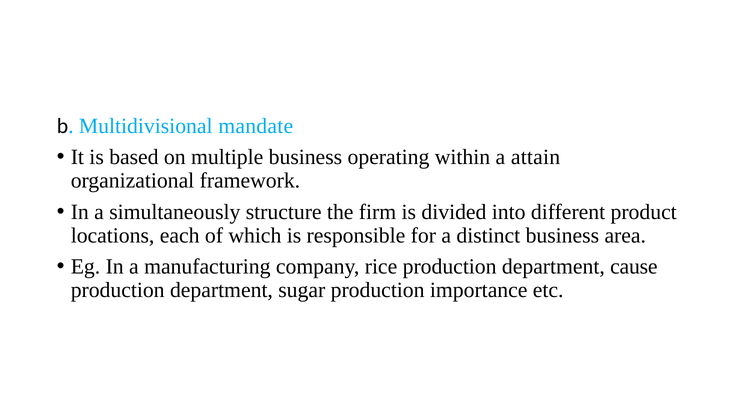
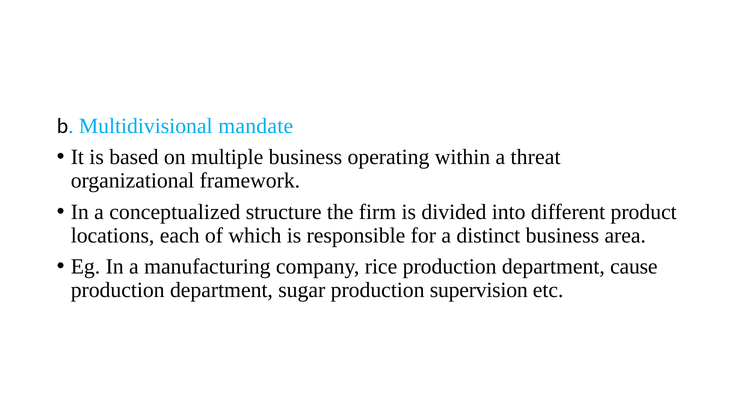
attain: attain -> threat (536, 157)
simultaneously: simultaneously -> conceptualized (175, 212)
importance: importance -> supervision (479, 290)
